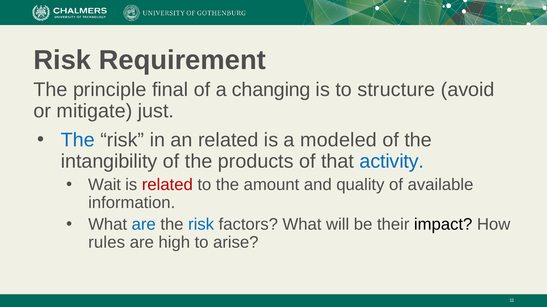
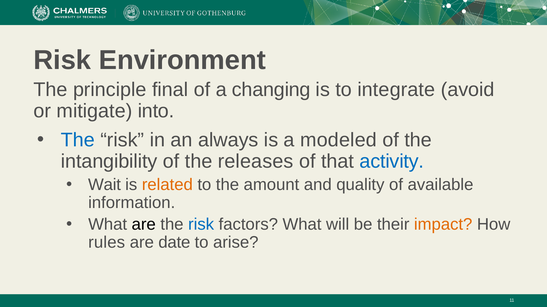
Requirement: Requirement -> Environment (182, 60)
structure: structure -> integrate (396, 90)
just: just -> into (156, 111)
an related: related -> always (228, 140)
products: products -> releases (256, 162)
related colour: red -> orange (167, 185)
are colour: blue -> black (144, 225)
impact colour: black -> orange (443, 225)
high: high -> date (174, 243)
